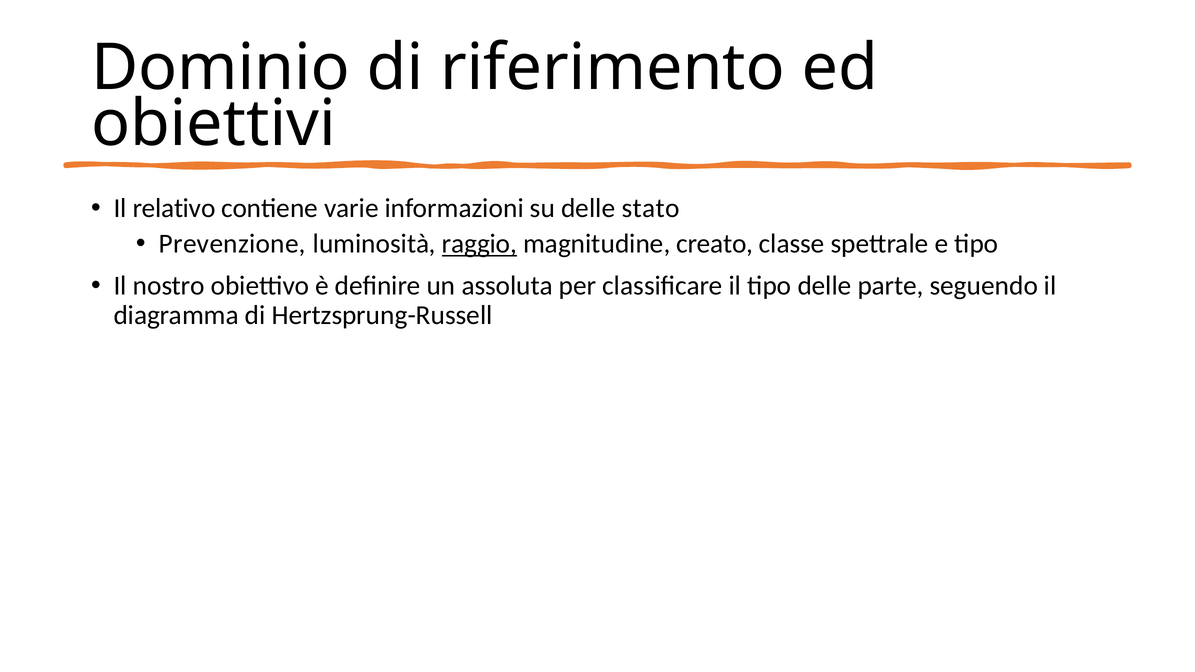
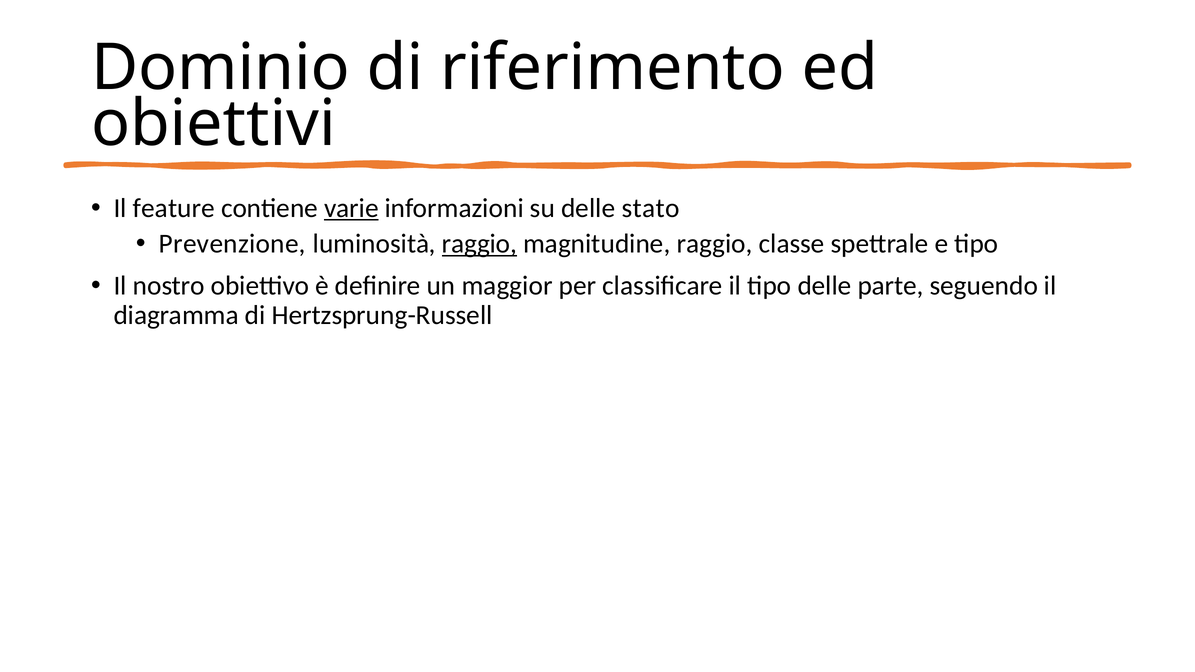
relativo: relativo -> feature (174, 208)
varie underline: none -> present (351, 208)
magnitudine creato: creato -> raggio (715, 244)
assoluta: assoluta -> maggior (507, 286)
